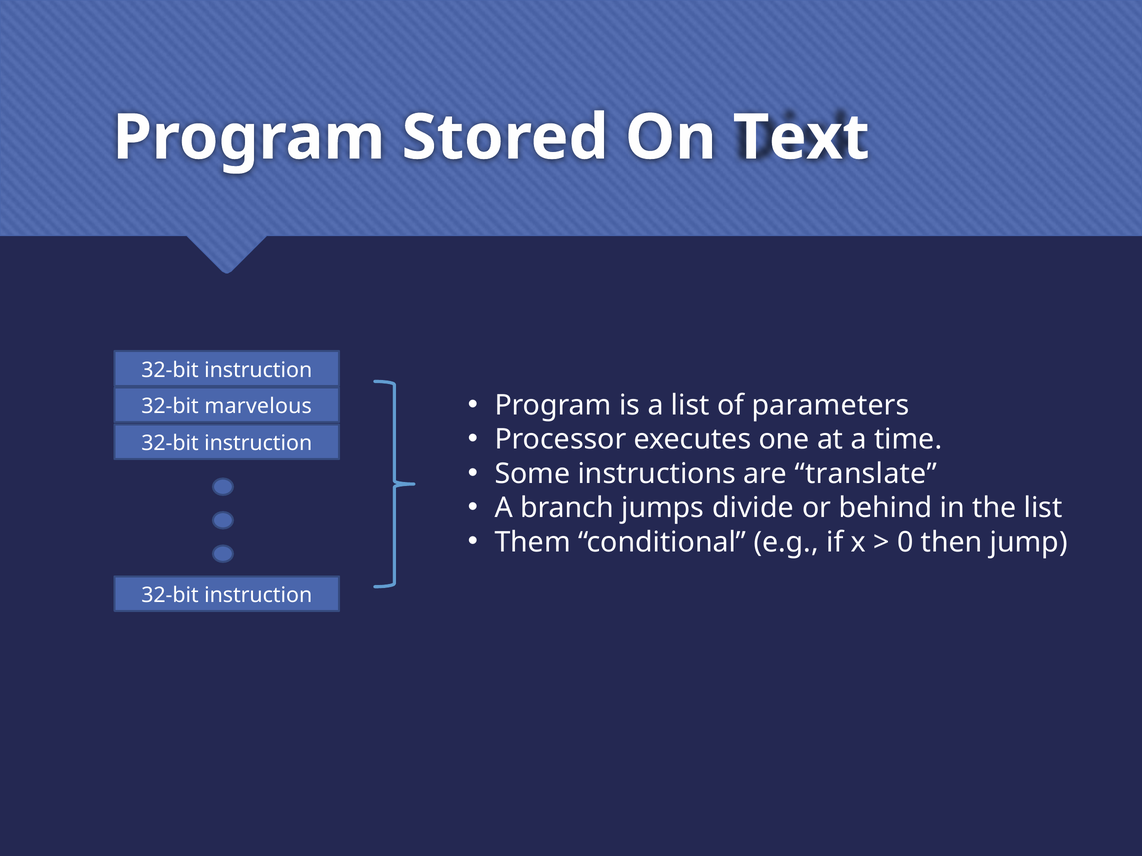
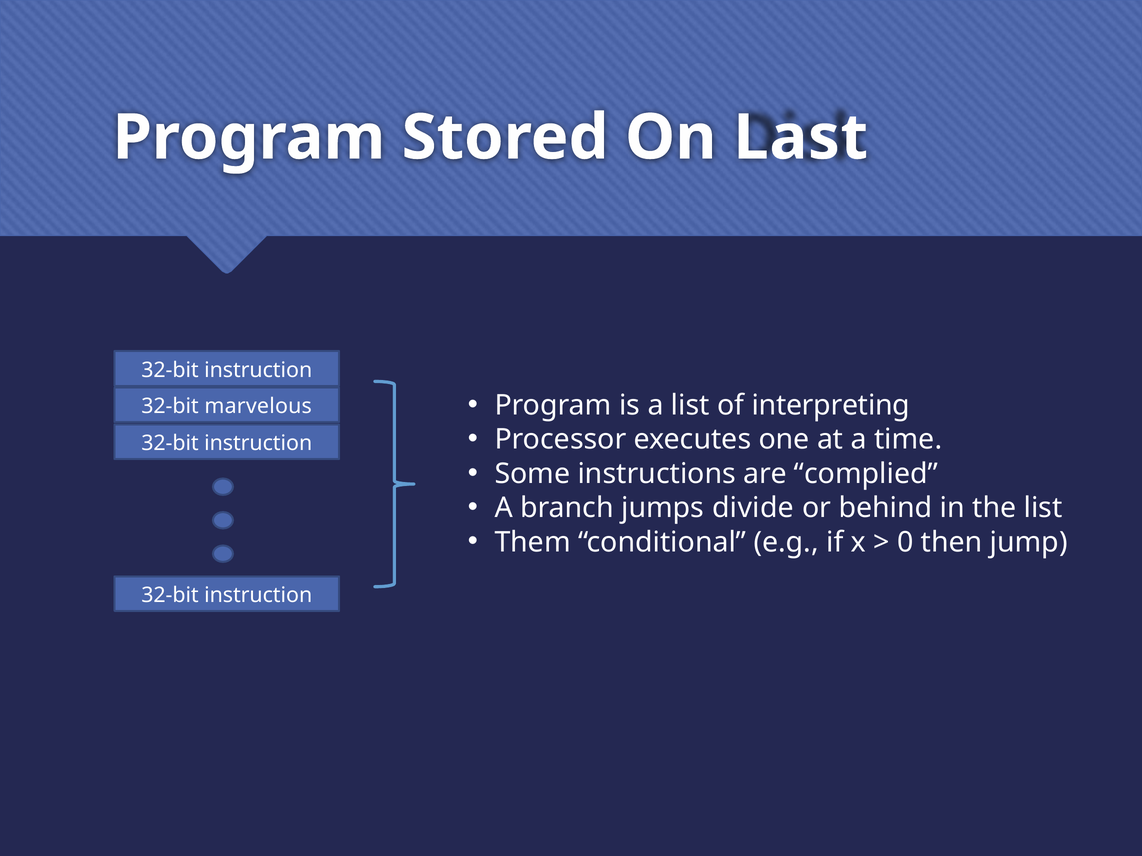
Text: Text -> Last (801, 138)
parameters: parameters -> interpreting (831, 405)
translate: translate -> complied (866, 474)
